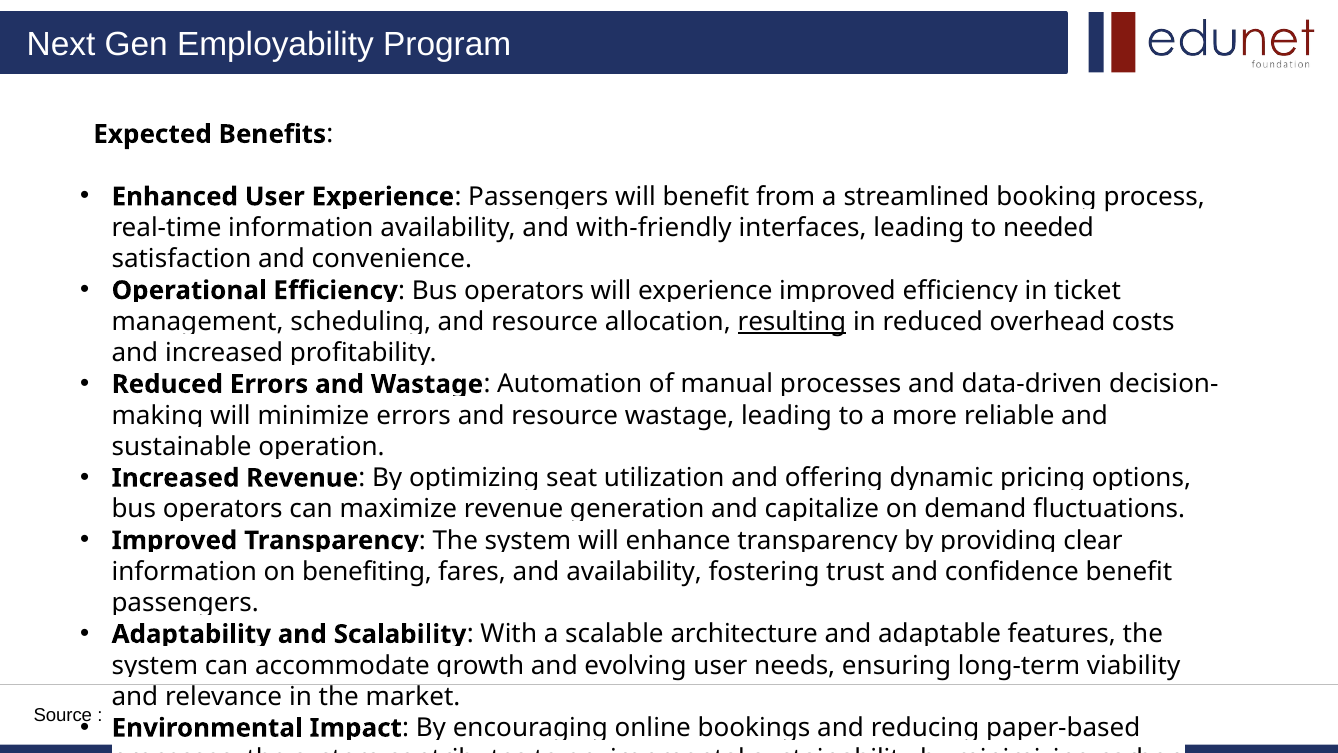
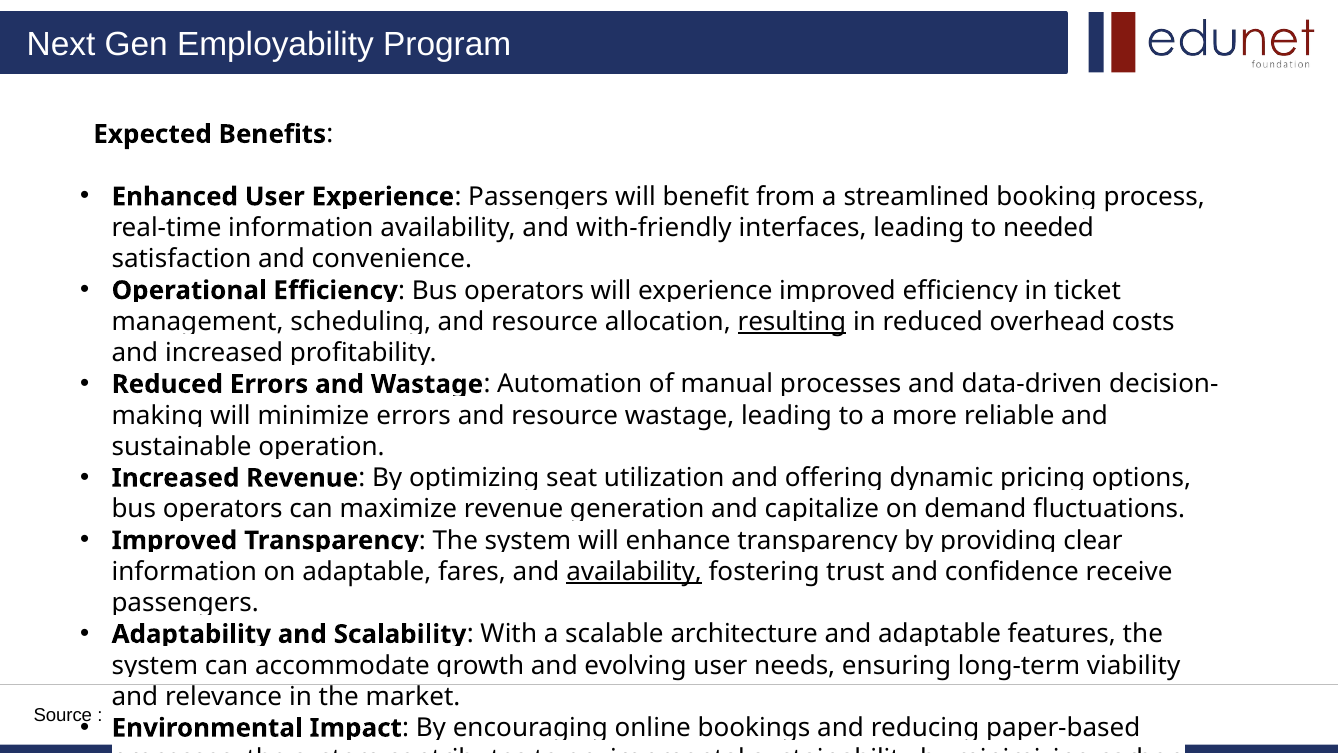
on benefiting: benefiting -> adaptable (367, 571)
availability underline: none -> present (634, 571)
confidence benefit: benefit -> receive (1129, 571)
